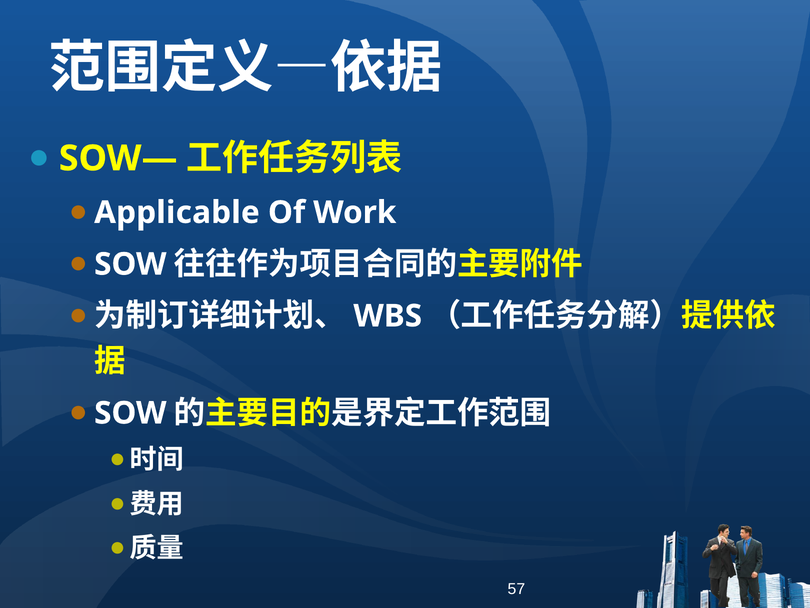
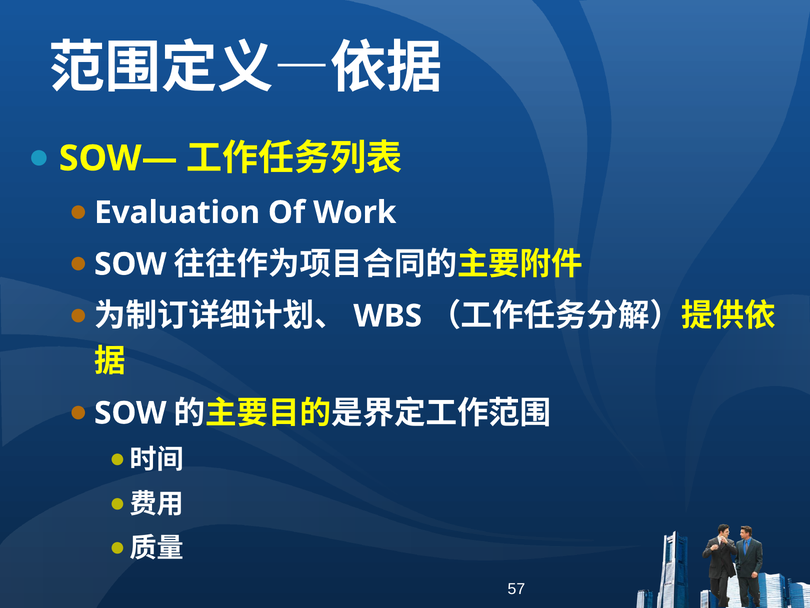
Applicable: Applicable -> Evaluation (177, 212)
